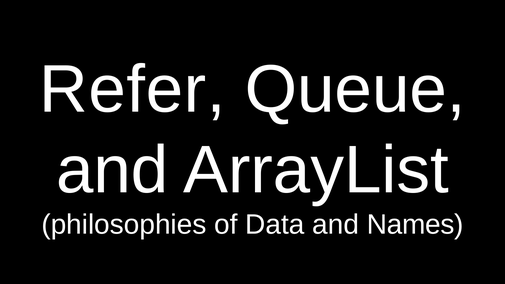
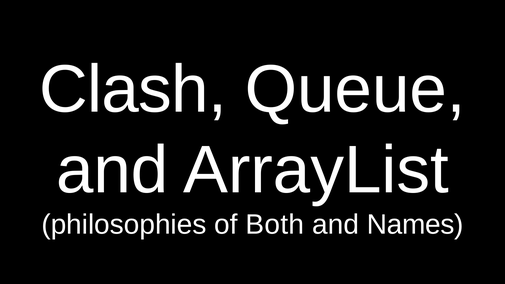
Refer: Refer -> Clash (133, 89)
Data: Data -> Both (275, 225)
